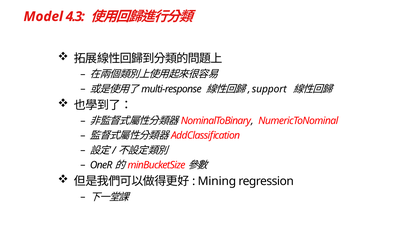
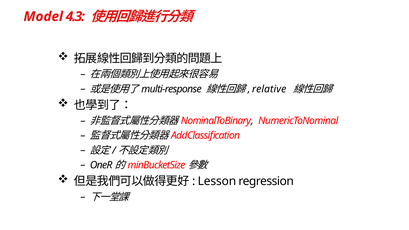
support: support -> relative (269, 89)
Mining: Mining -> Lesson (217, 181)
